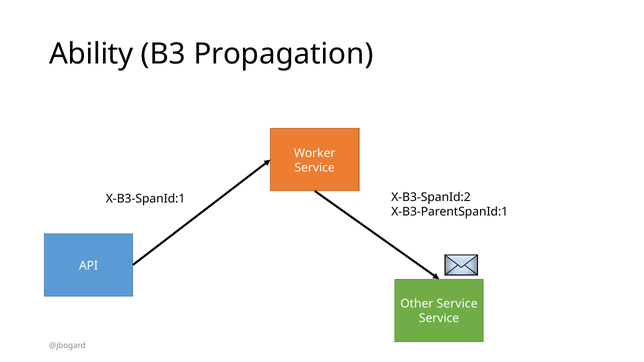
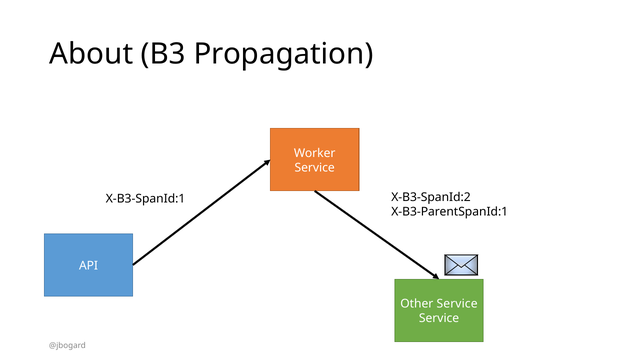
Ability: Ability -> About (91, 54)
